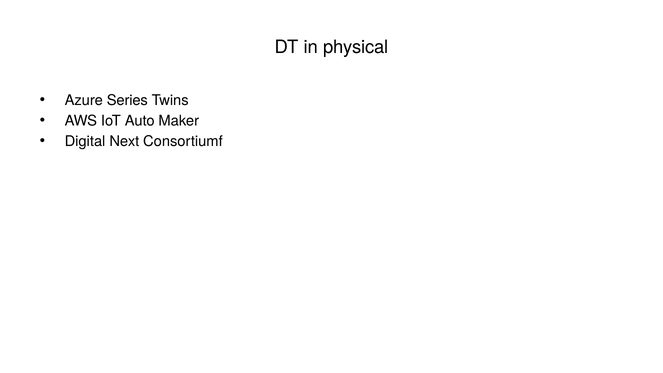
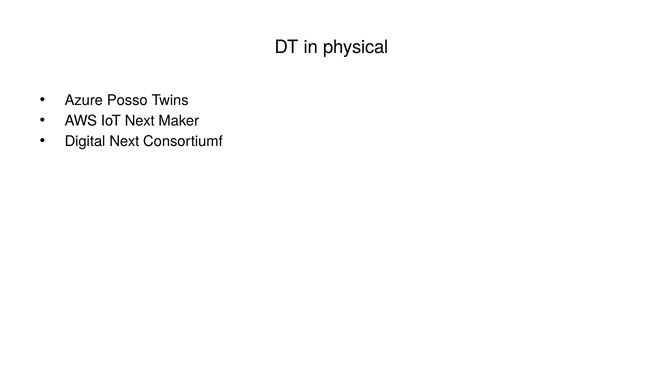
Series: Series -> Posso (127, 100)
IoT Auto: Auto -> Next (140, 121)
